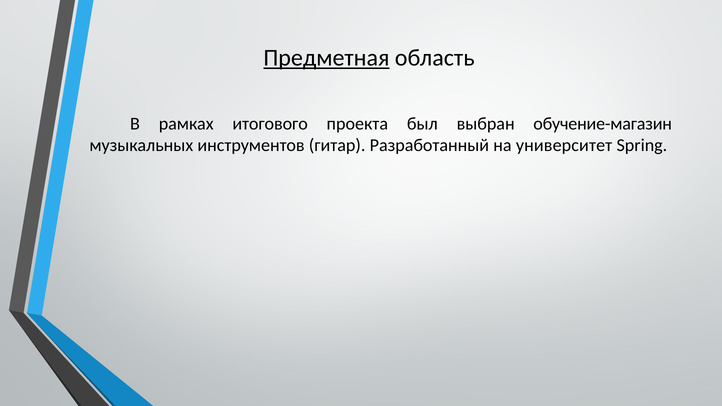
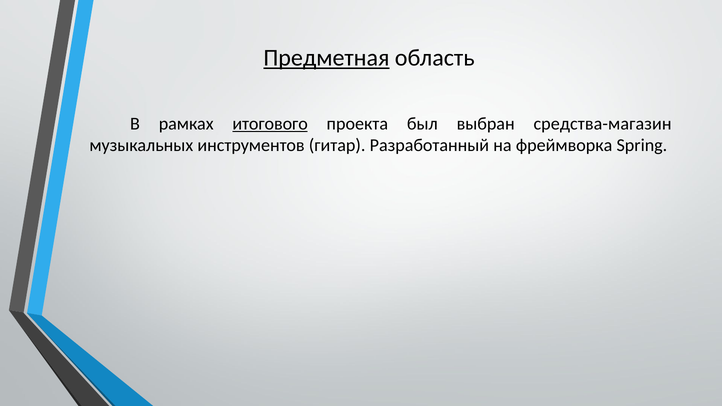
итогового underline: none -> present (270, 124)
обучение-магазин: обучение-магазин -> средства-магазин (603, 124)
университет: университет -> фреймворка (564, 145)
